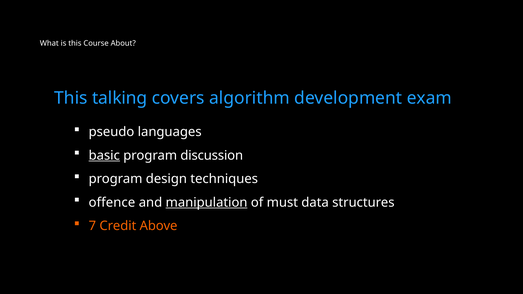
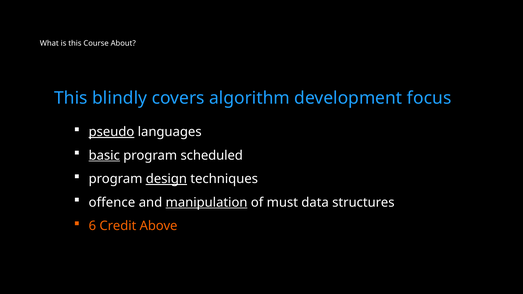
talking: talking -> blindly (120, 98)
exam: exam -> focus (429, 98)
pseudo underline: none -> present (111, 132)
discussion: discussion -> scheduled (212, 156)
design underline: none -> present (166, 179)
7: 7 -> 6 (92, 226)
